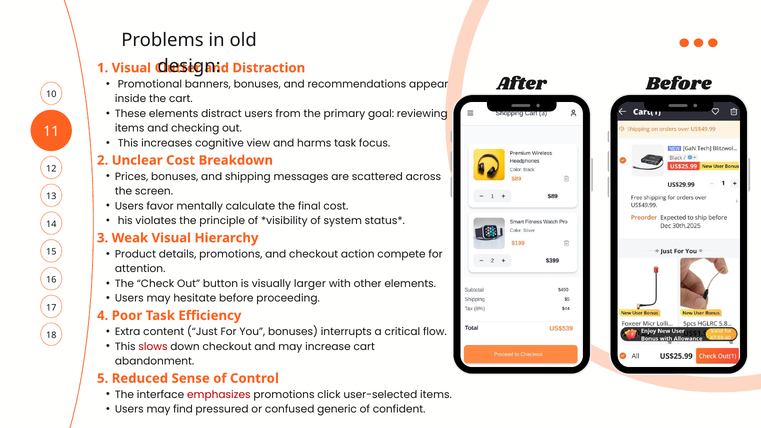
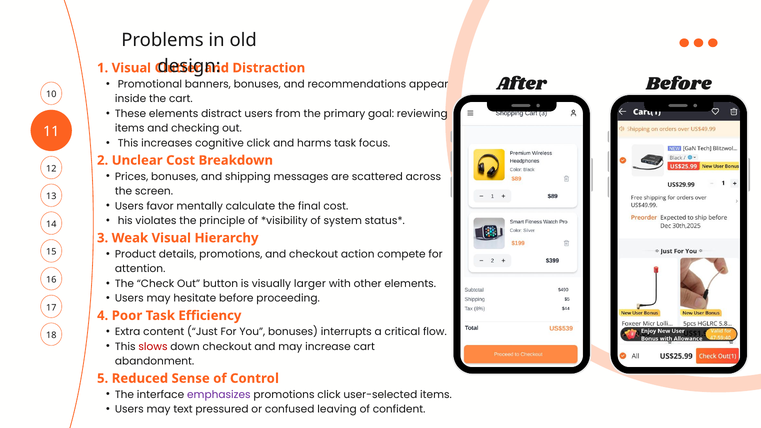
cognitive view: view -> click (258, 143)
emphasizes colour: red -> purple (219, 395)
find: find -> text (183, 409)
generic: generic -> leaving (337, 409)
